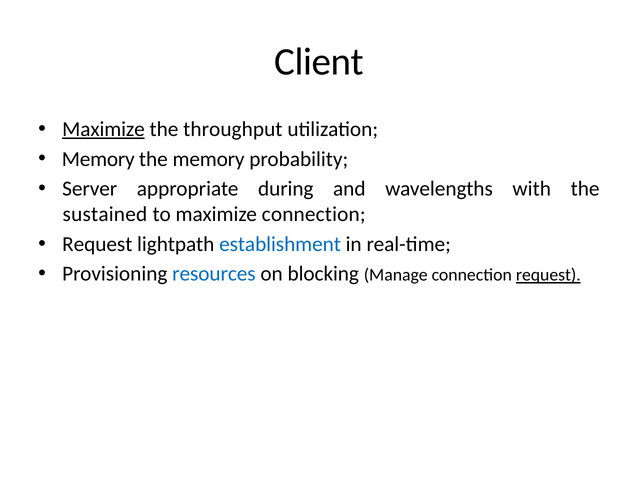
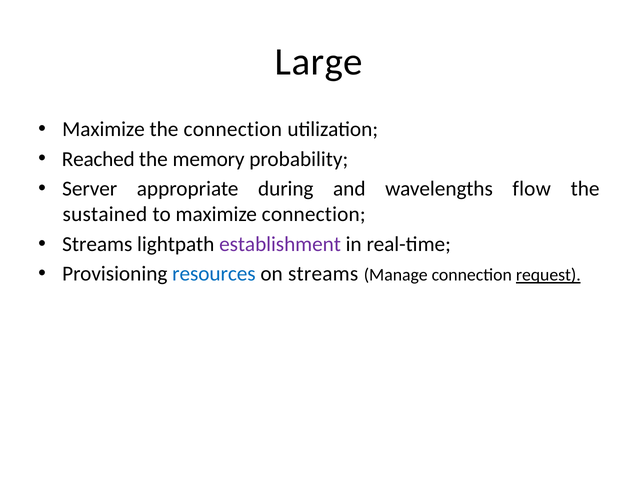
Client: Client -> Large (319, 62)
Maximize underline: present -> none (104, 129)
the throughput: throughput -> connection (233, 129)
Memory: Memory -> Reached (98, 159)
with: with -> flow (532, 189)
Request: Request -> Streams (97, 244)
establishment colour: blue -> purple (280, 244)
on blocking: blocking -> streams (323, 274)
